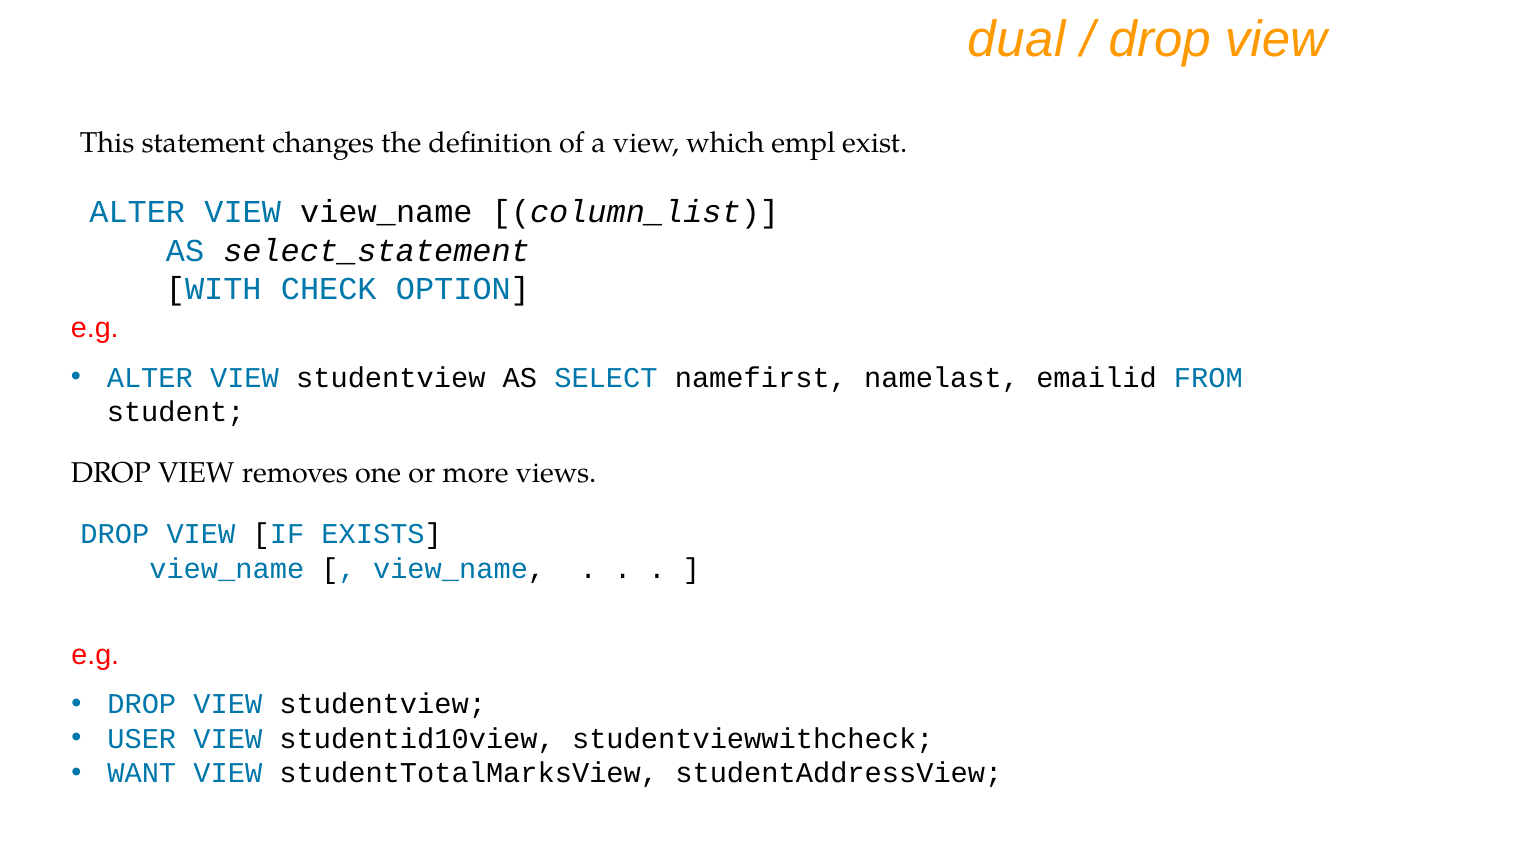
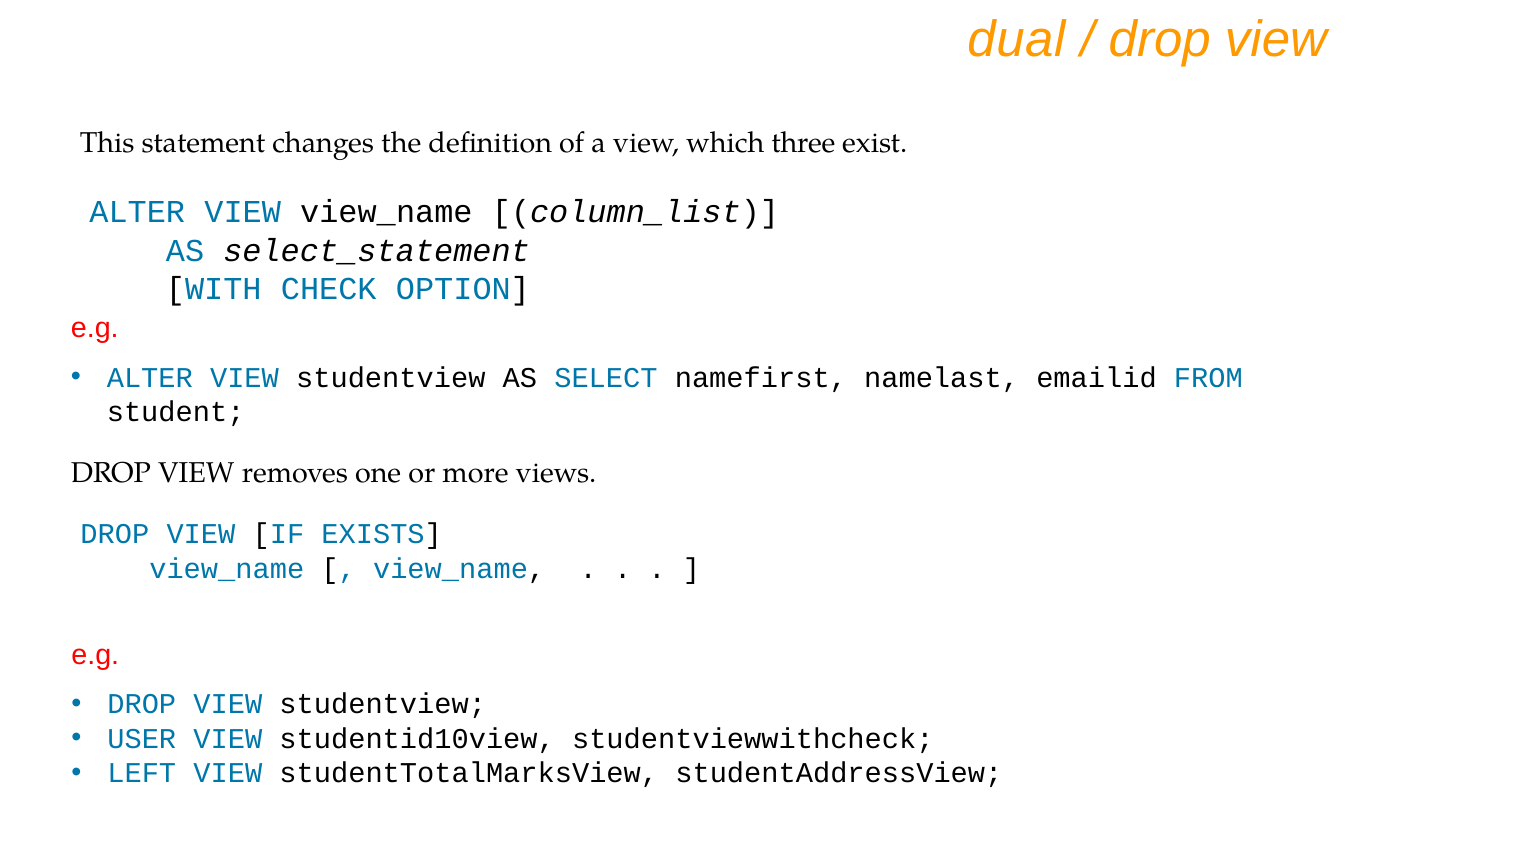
empl: empl -> three (803, 143)
WANT: WANT -> LEFT (142, 774)
